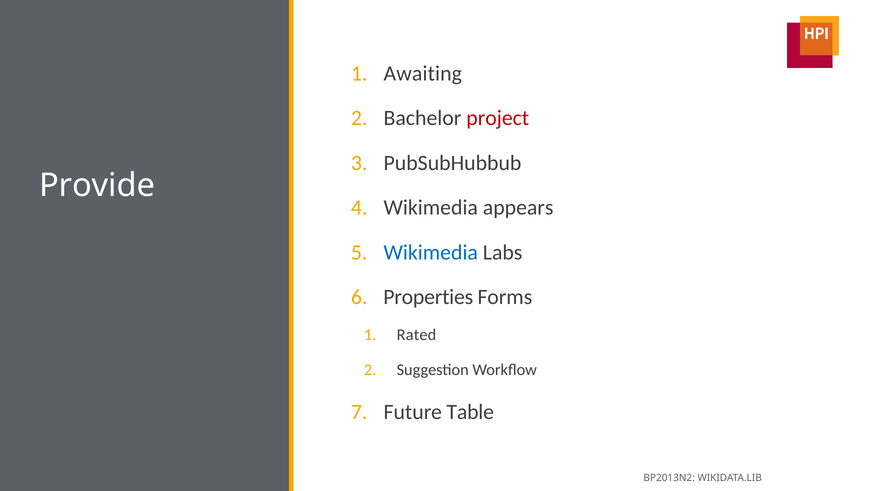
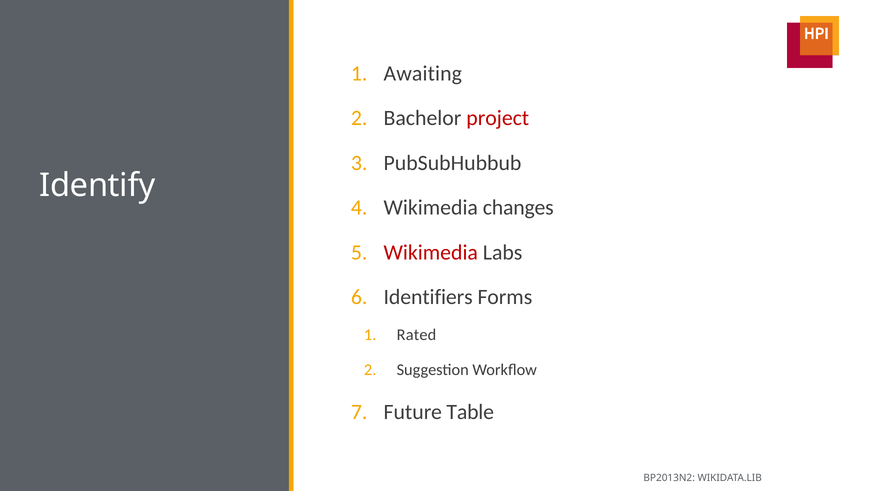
Provide: Provide -> Identify (97, 185)
appears: appears -> changes (518, 208)
Wikimedia colour: blue -> red (431, 252)
Properties: Properties -> Identifiers (428, 297)
